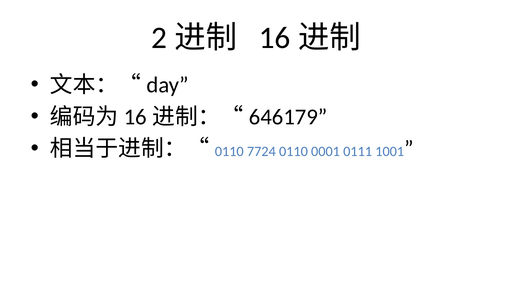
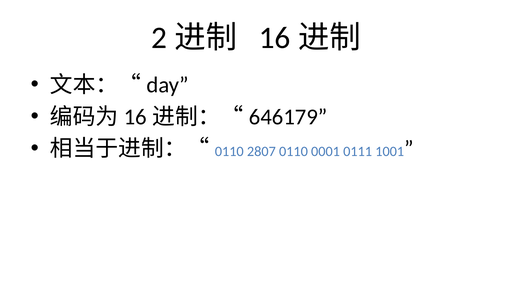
7724: 7724 -> 2807 (261, 152)
